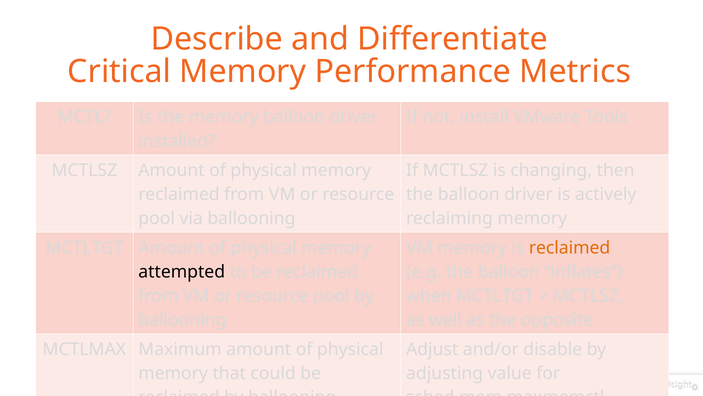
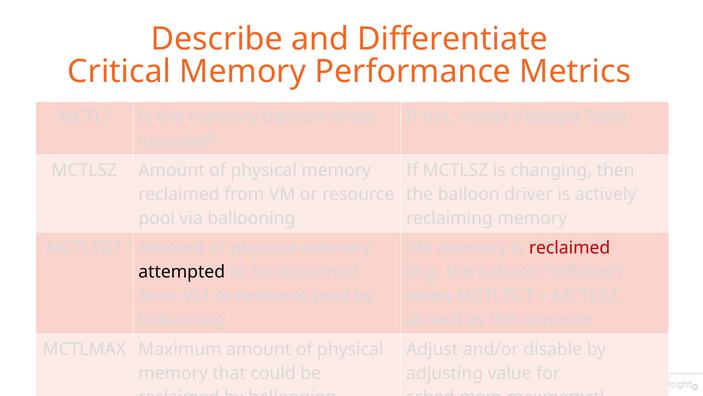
reclaimed colour: orange -> red (570, 248)
